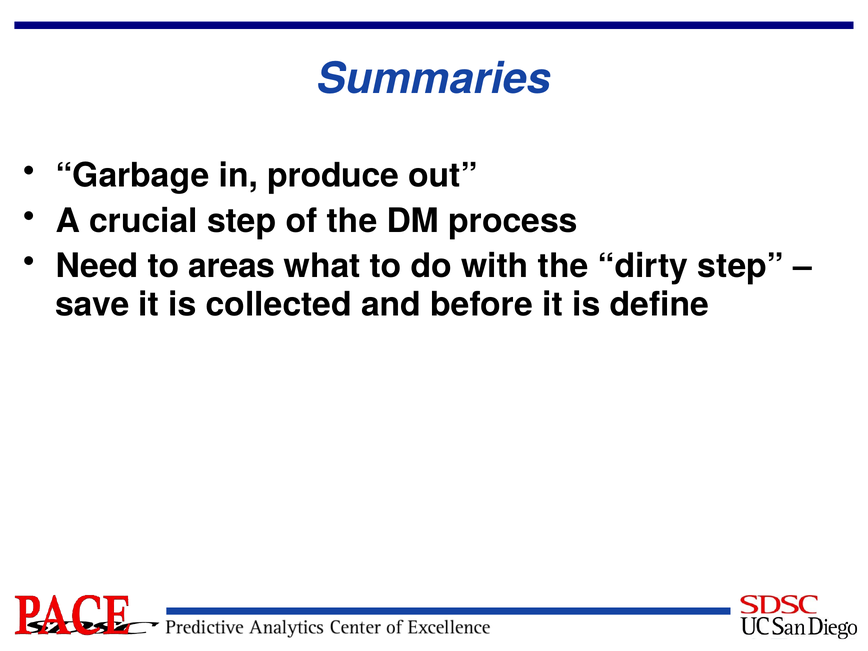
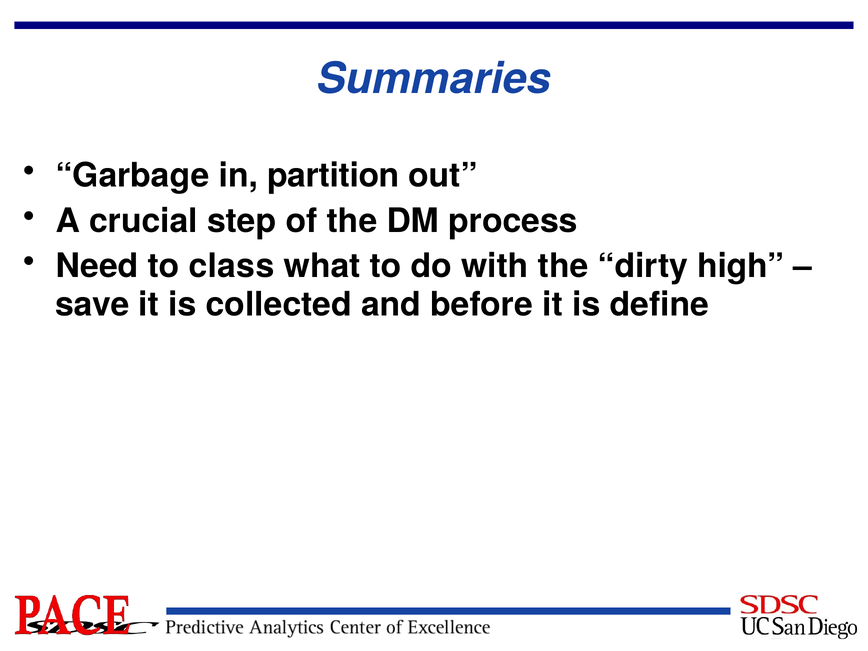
produce: produce -> partition (333, 176)
areas: areas -> class (232, 266)
dirty step: step -> high (741, 266)
